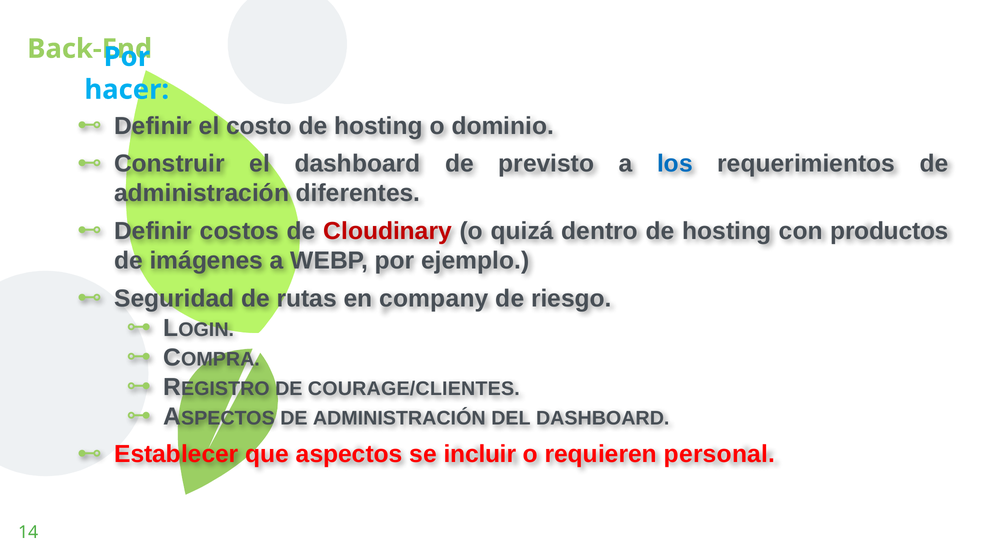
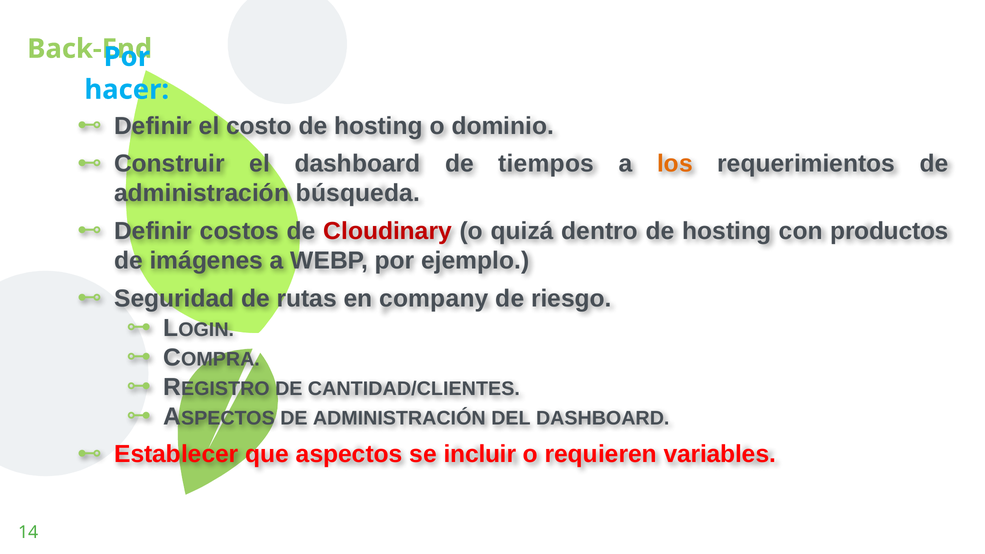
previsto: previsto -> tiempos (546, 164)
los colour: blue -> orange (675, 164)
diferentes: diferentes -> búsqueda (358, 193)
COURAGE/CLIENTES: COURAGE/CLIENTES -> CANTIDAD/CLIENTES (414, 389)
personal: personal -> variables (720, 454)
